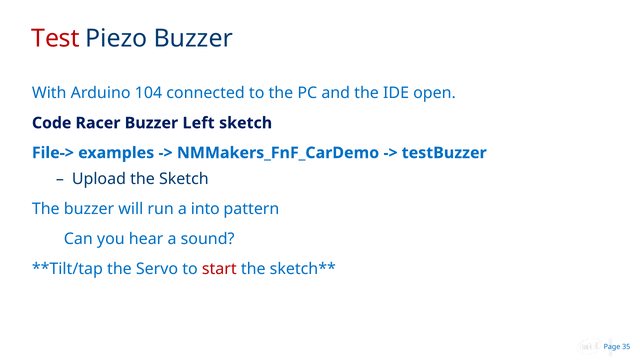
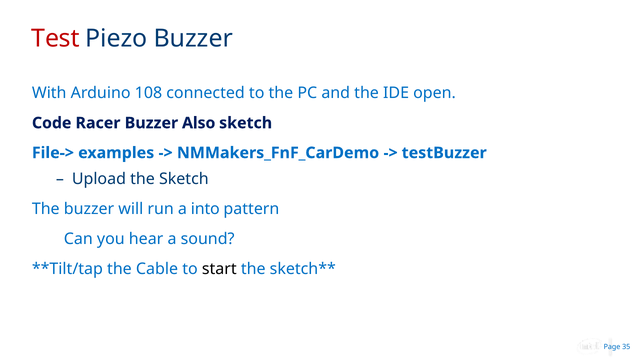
104: 104 -> 108 (148, 93)
Left: Left -> Also (199, 123)
Servo: Servo -> Cable (157, 269)
start colour: red -> black (219, 269)
